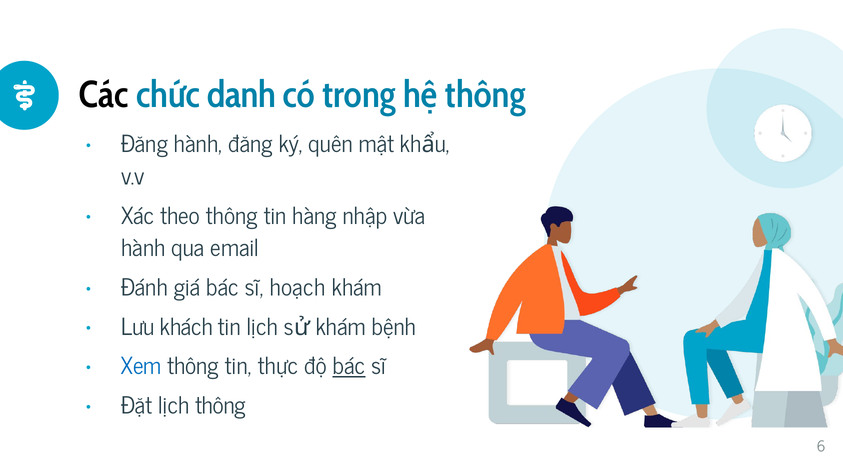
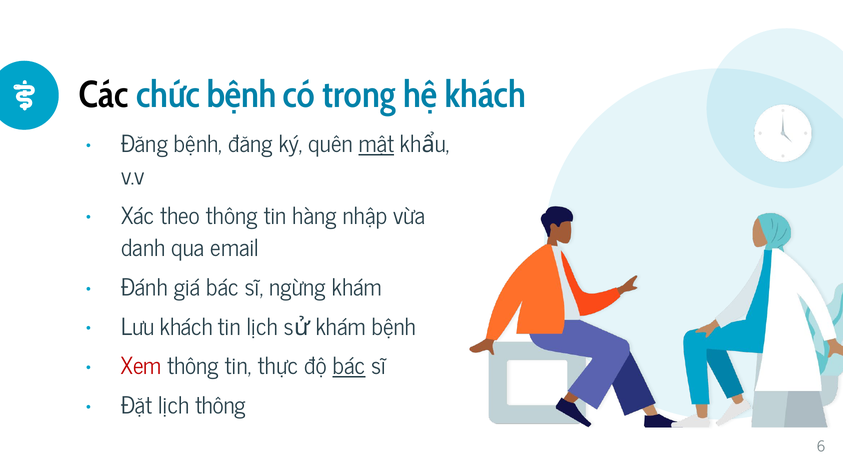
chức danh: danh -> bệnh (242, 95)
hệ thông: thông -> khách (485, 95)
Đăng hành: hành -> bệnh (198, 145)
mật underline: none -> present (376, 145)
hành: hành -> danh (143, 249)
hoạch: hoạch -> ngừng (298, 288)
Xem colour: blue -> red (141, 367)
